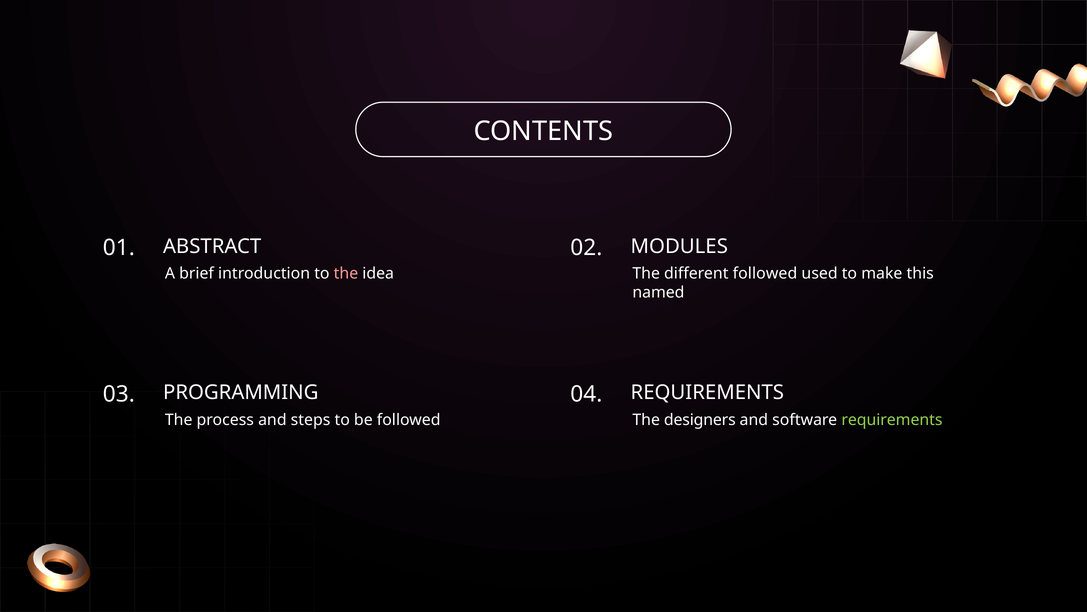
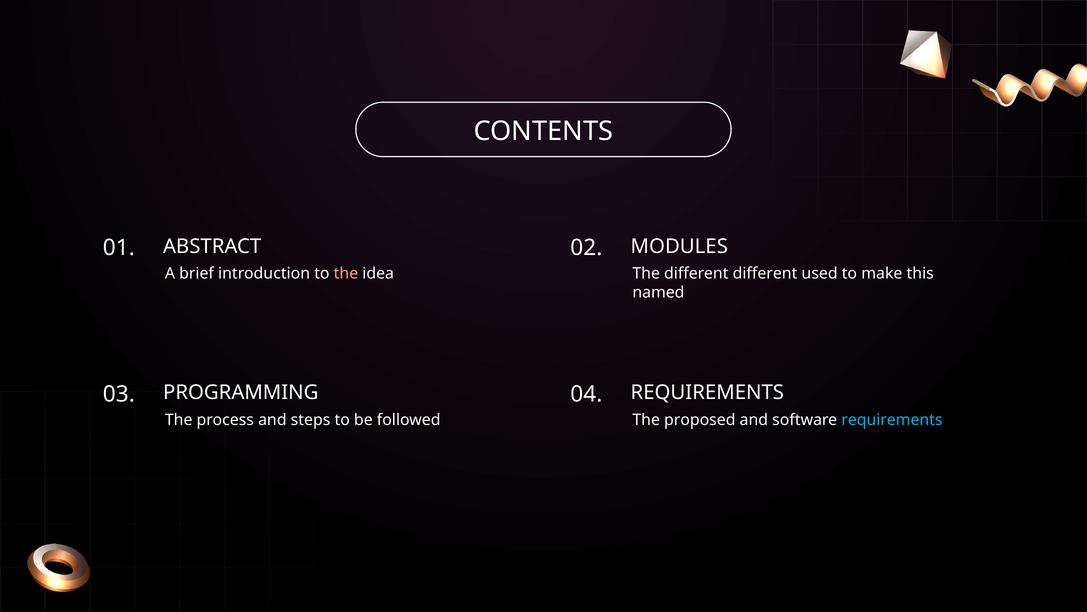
different followed: followed -> different (765, 273)
designers: designers -> proposed (700, 419)
requirements colour: light green -> light blue (892, 419)
